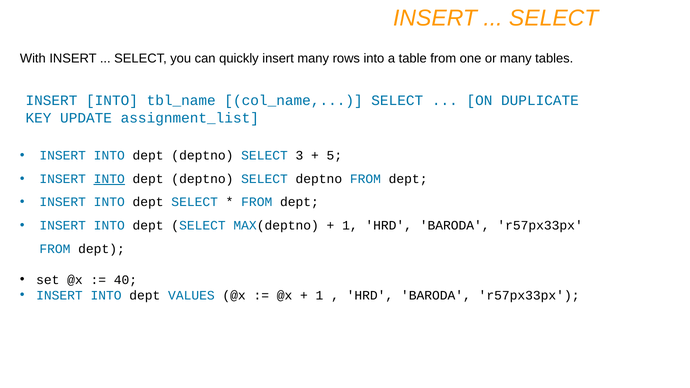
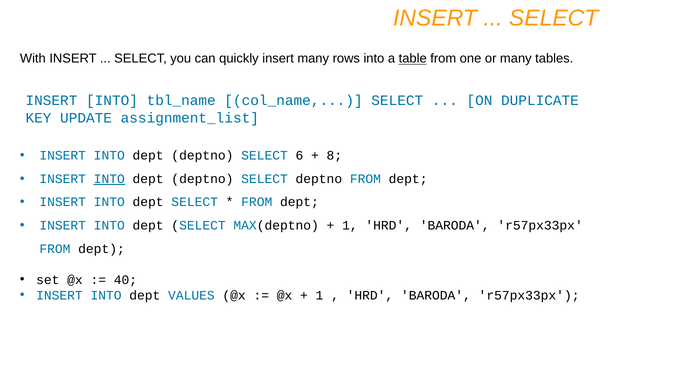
table underline: none -> present (413, 59)
3: 3 -> 6 (299, 156)
5: 5 -> 8 (334, 156)
